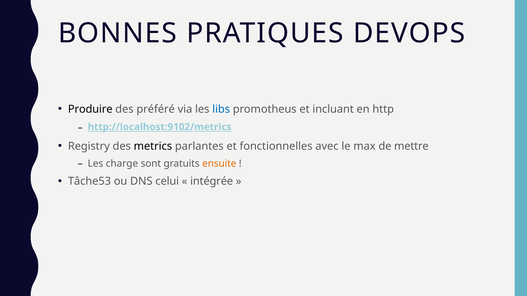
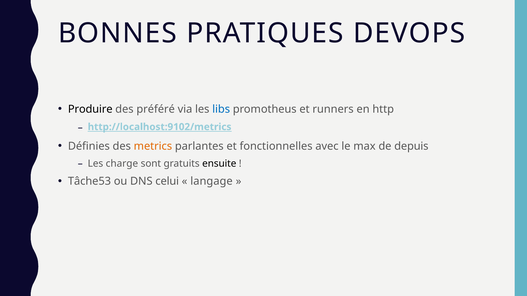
incluant: incluant -> runners (333, 109)
Registry: Registry -> Définies (89, 146)
metrics colour: black -> orange (153, 146)
mettre: mettre -> depuis (411, 146)
ensuite colour: orange -> black (219, 164)
intégrée: intégrée -> langage (212, 182)
